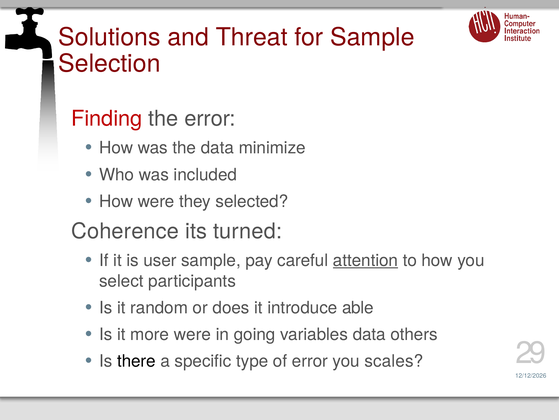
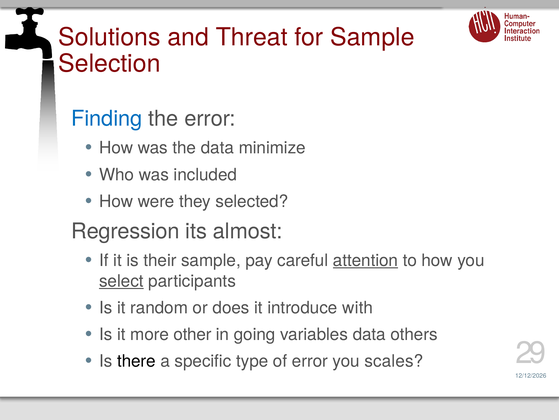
Finding colour: red -> blue (107, 119)
Coherence: Coherence -> Regression (125, 231)
turned: turned -> almost (248, 231)
user: user -> their (160, 260)
select underline: none -> present (121, 281)
able: able -> with (358, 307)
more were: were -> other (192, 334)
